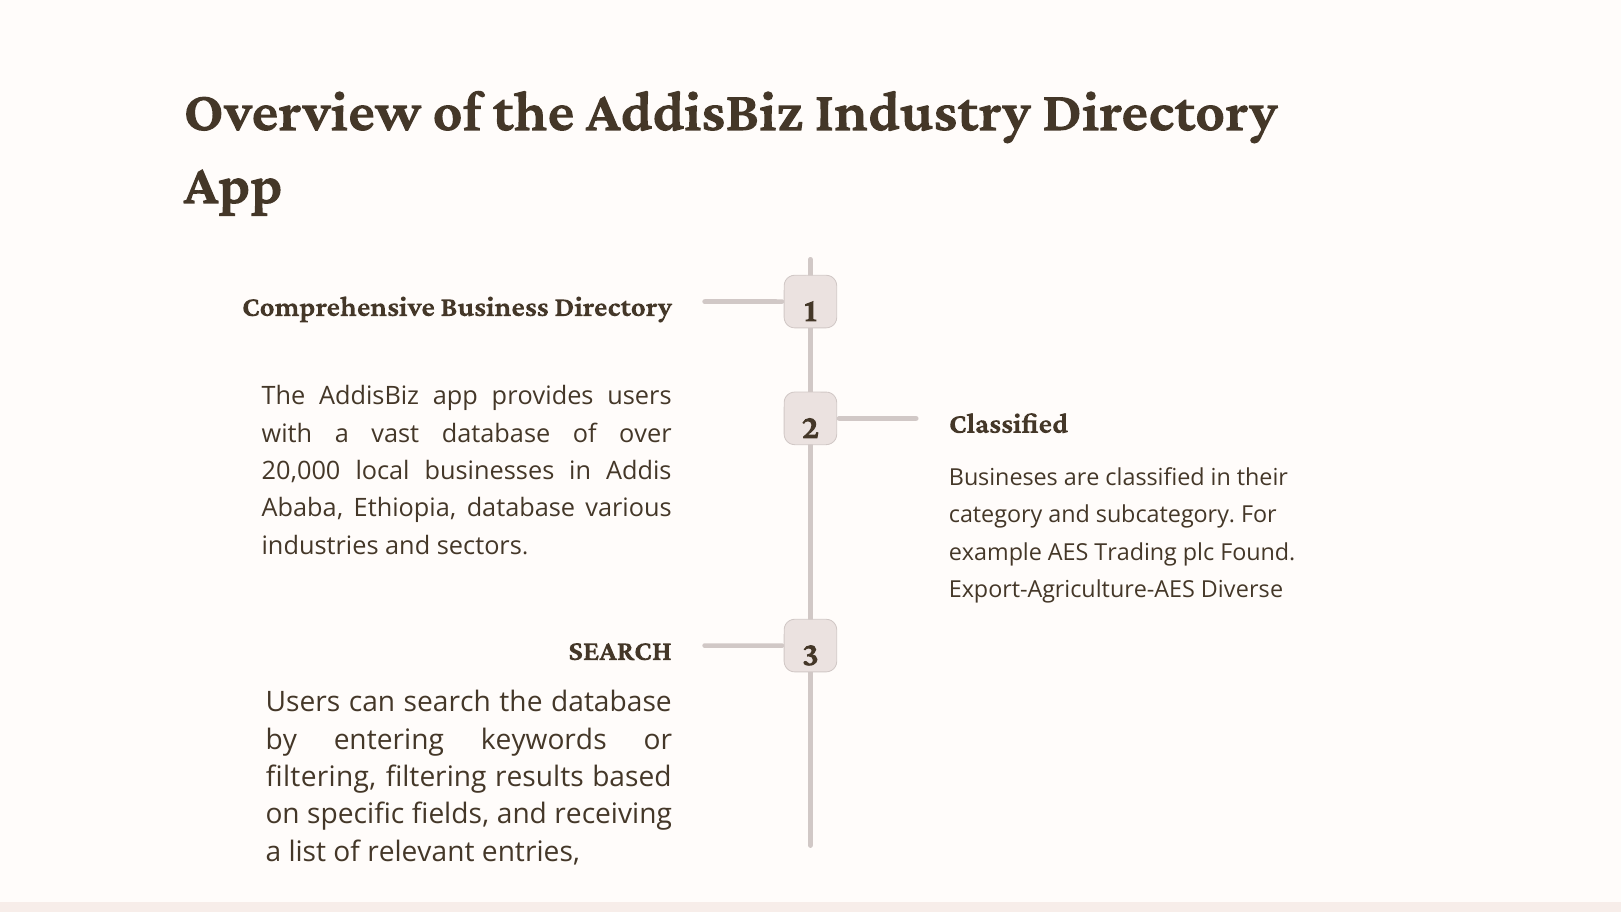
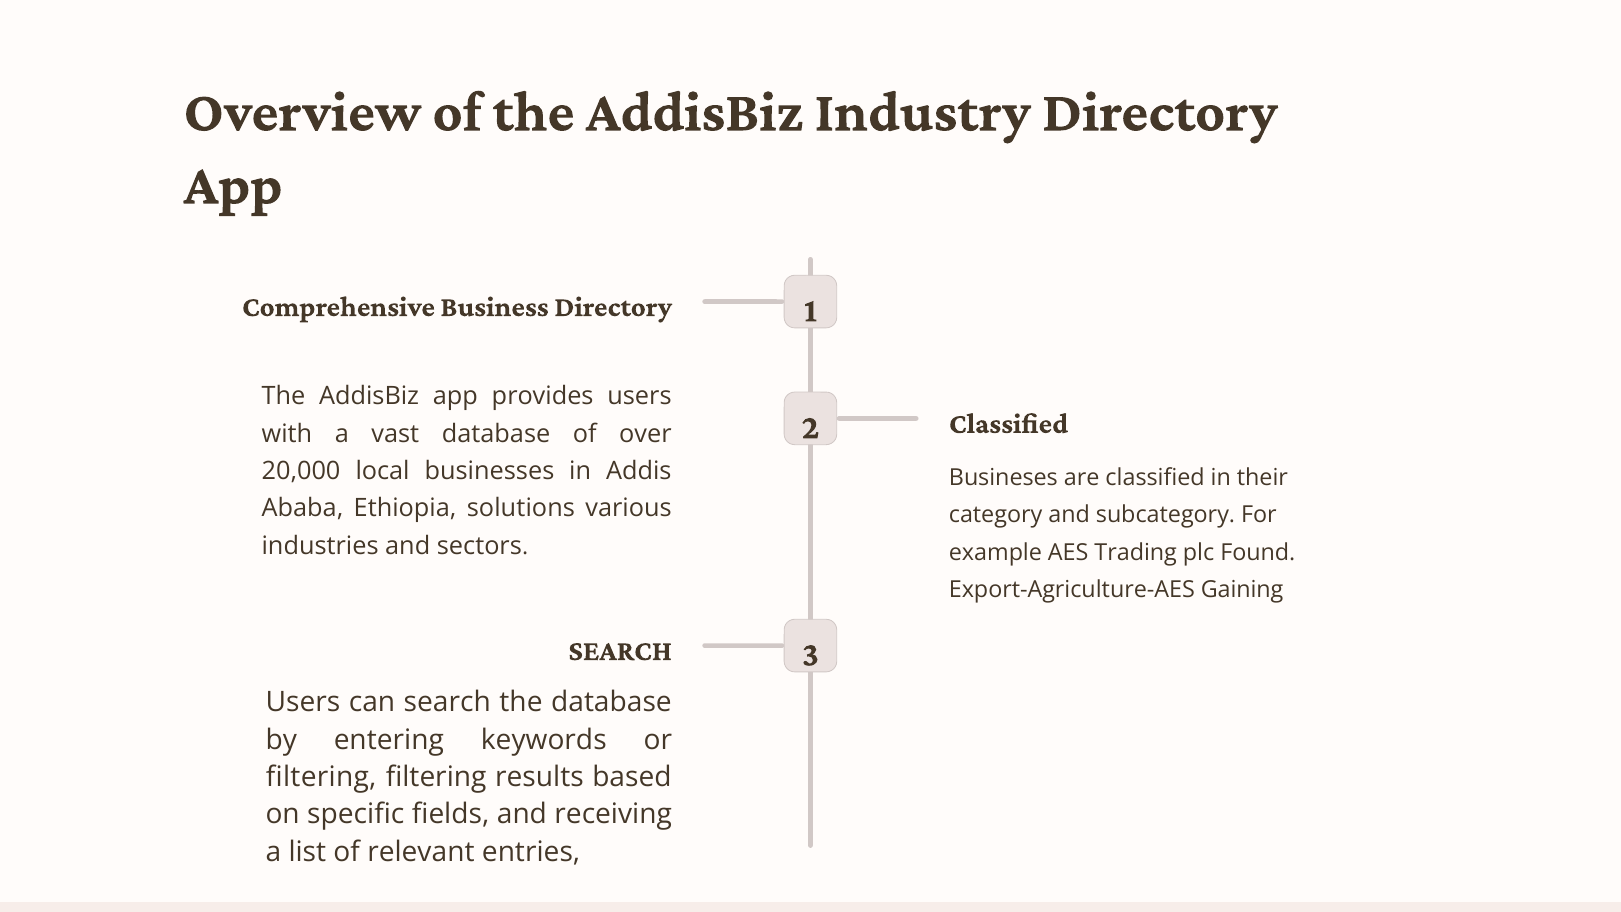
Ethiopia database: database -> solutions (521, 508)
Diverse: Diverse -> Gaining (1242, 590)
